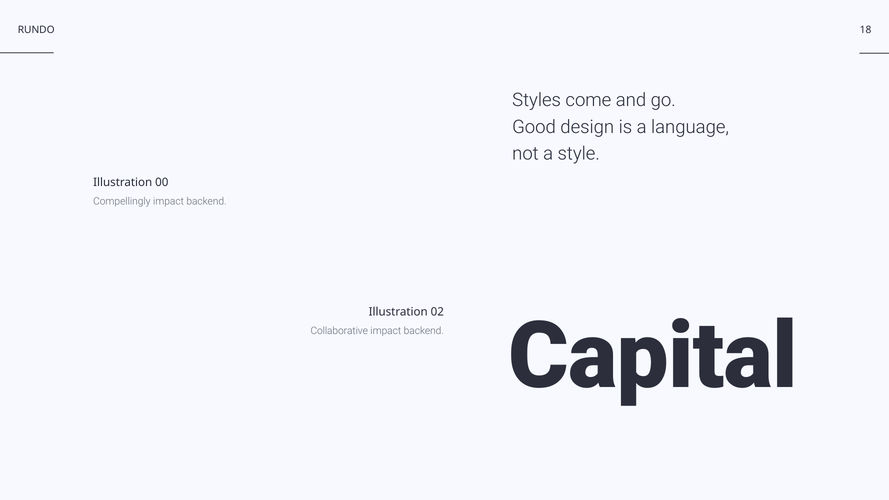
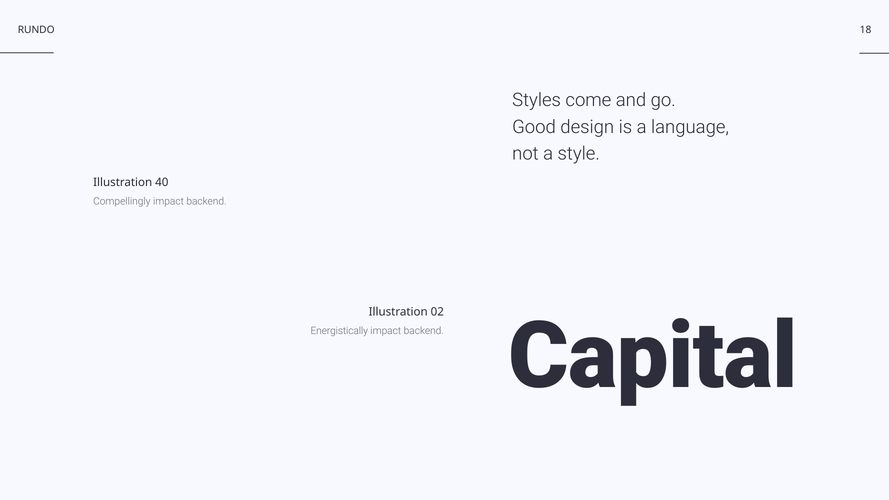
00: 00 -> 40 (162, 182)
Collaborative: Collaborative -> Energistically (339, 331)
